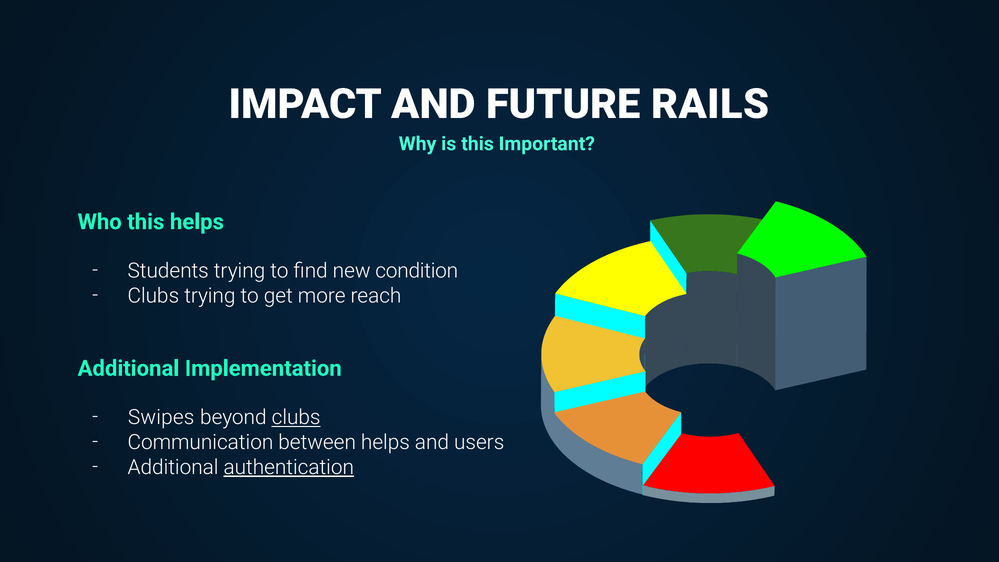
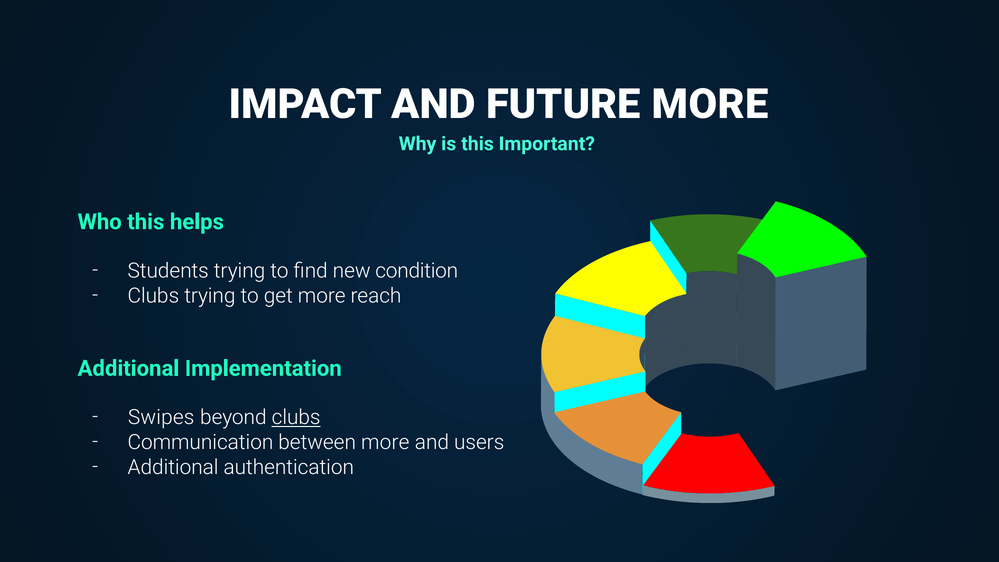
FUTURE RAILS: RAILS -> MORE (710, 105)
between helps: helps -> more (385, 442)
authentication underline: present -> none (289, 467)
